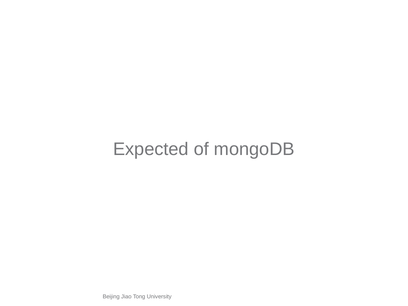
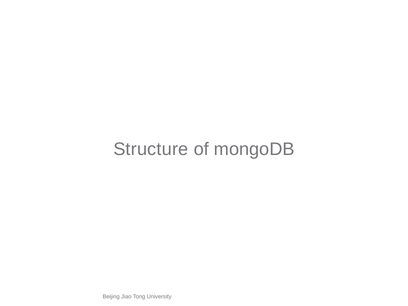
Expected: Expected -> Structure (151, 149)
